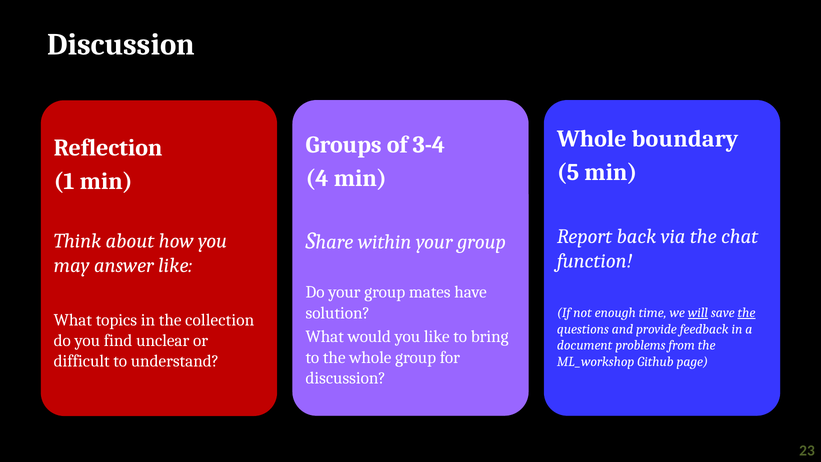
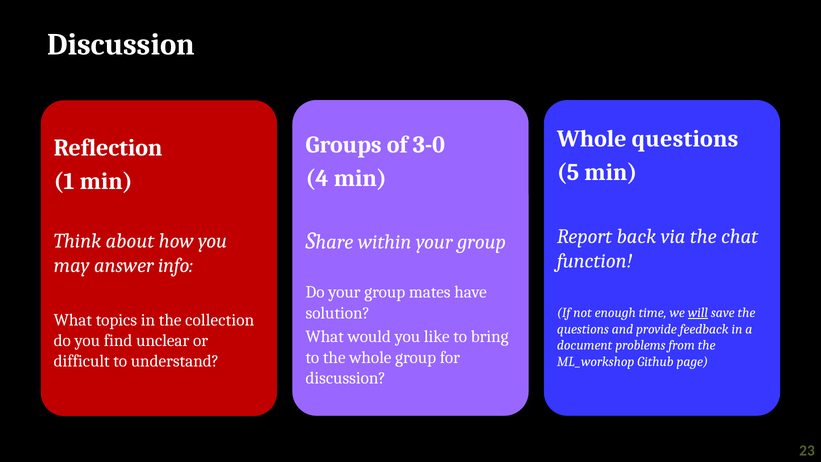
Whole boundary: boundary -> questions (685, 139)
3-4: 3-4 -> 3-0 (429, 145)
answer like: like -> info (176, 265)
the underline: present -> none (746, 312)
